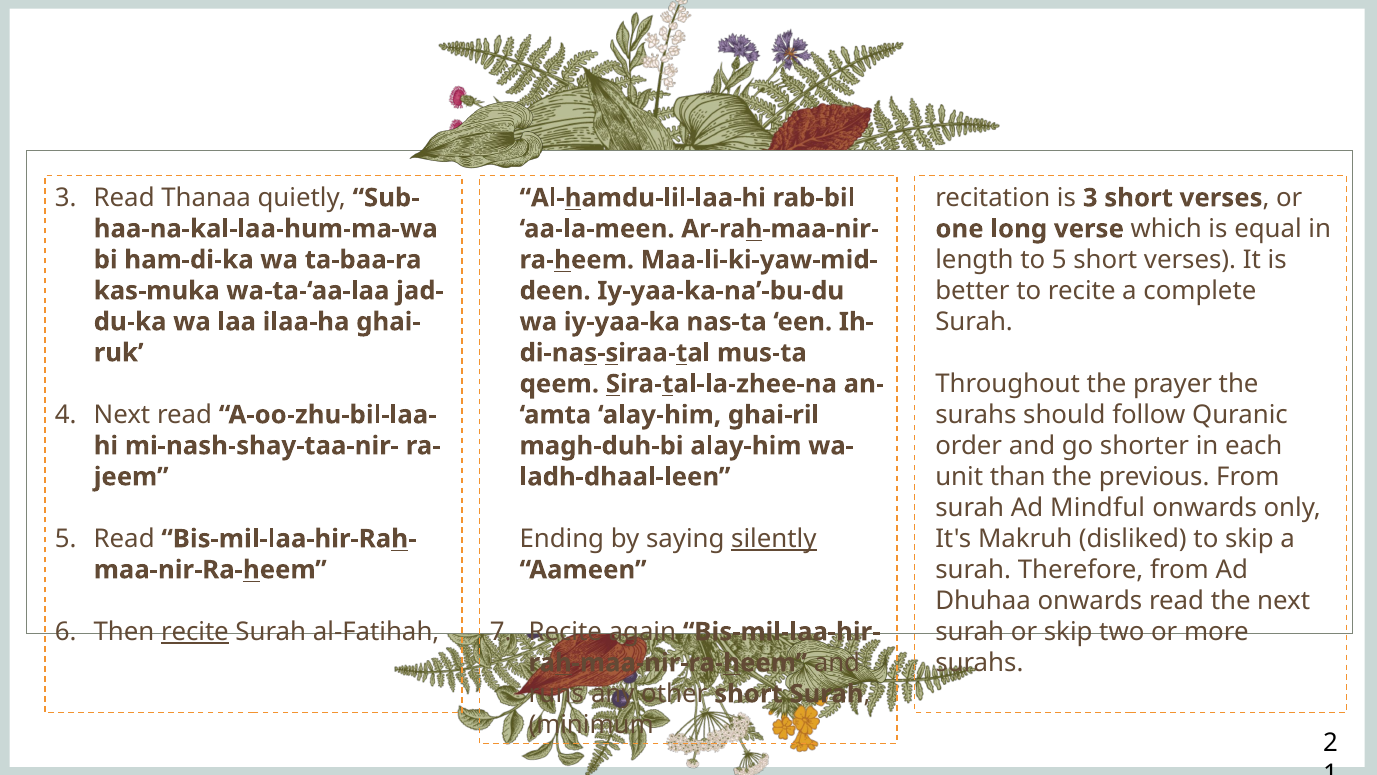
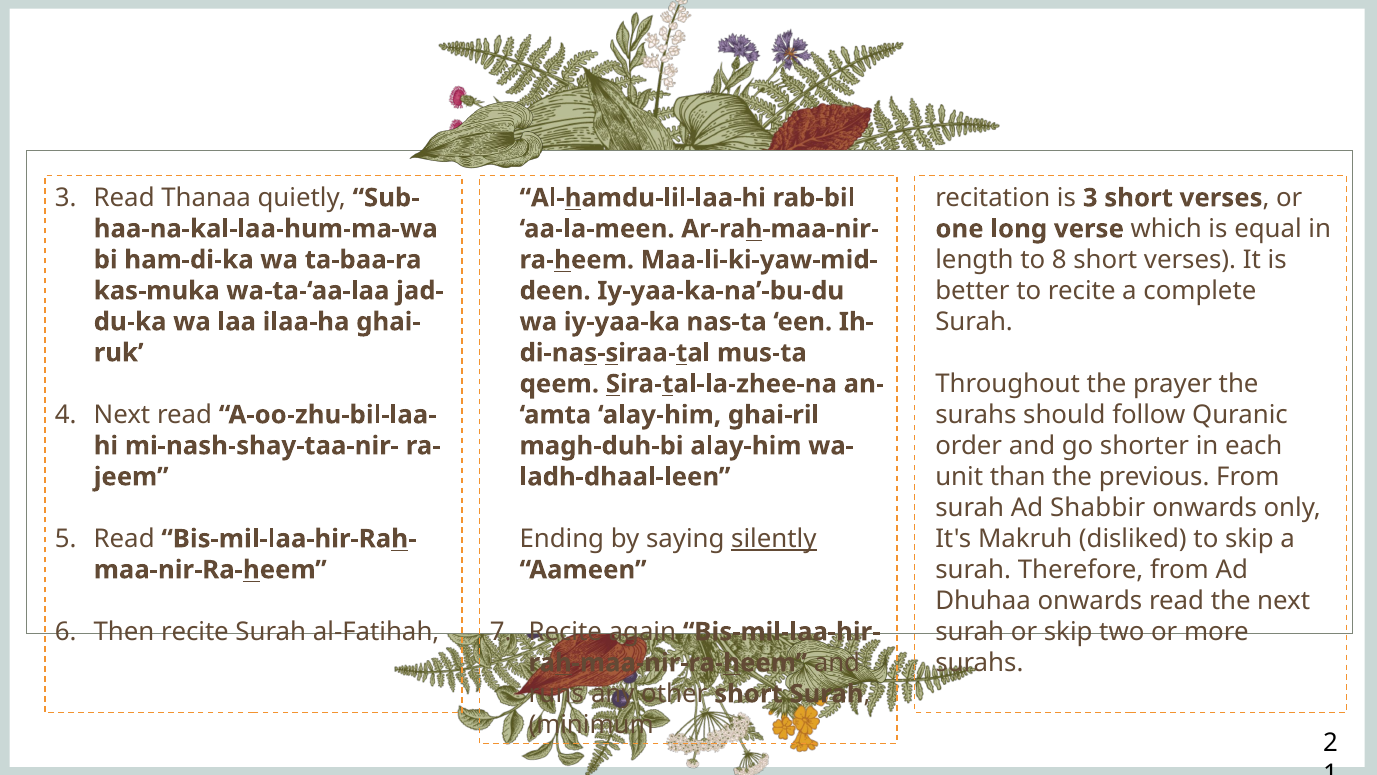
to 5: 5 -> 8 (1059, 260)
Mindful: Mindful -> Shabbir (1098, 508)
recite underline: present -> none (195, 631)
